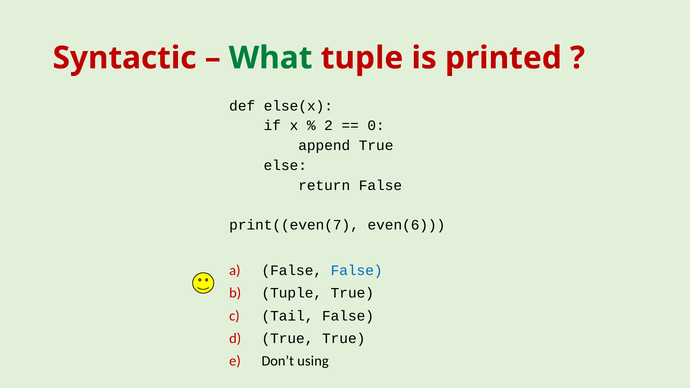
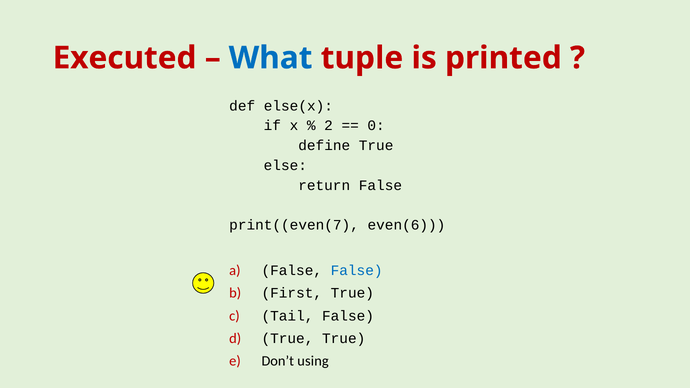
Syntactic: Syntactic -> Executed (125, 58)
What colour: green -> blue (271, 58)
append: append -> define (324, 146)
Tuple: Tuple -> First (292, 293)
